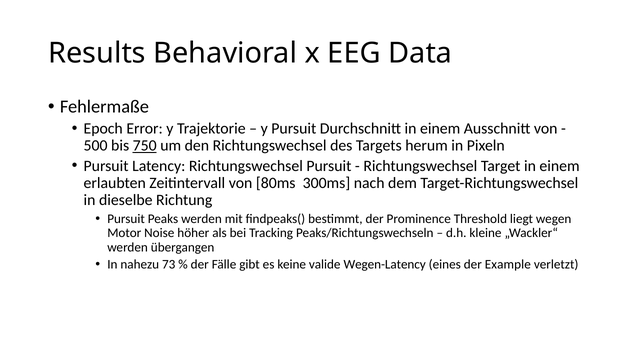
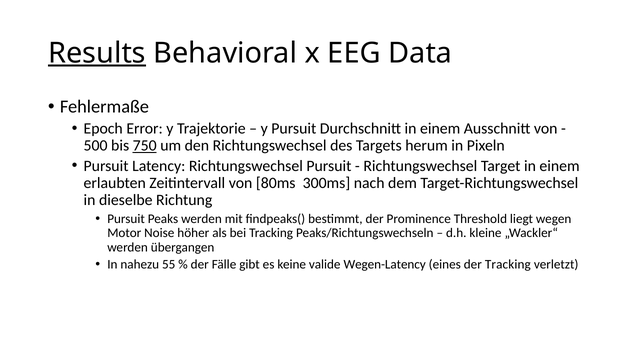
Results underline: none -> present (97, 53)
73: 73 -> 55 (169, 265)
der Example: Example -> Tracking (508, 265)
